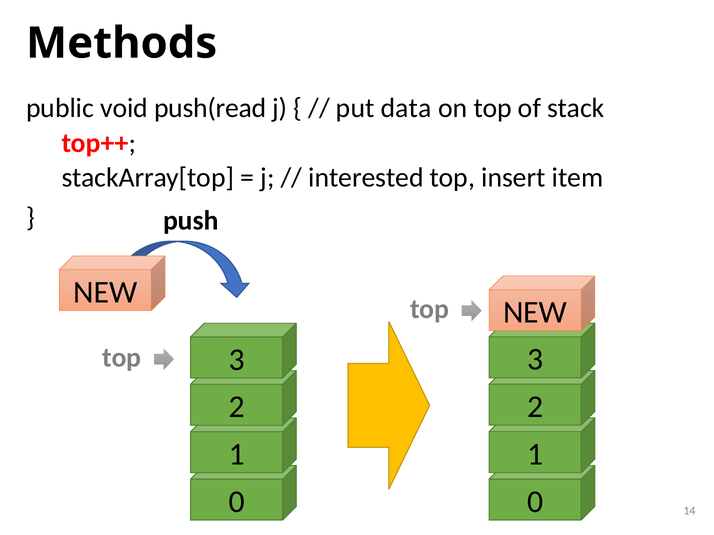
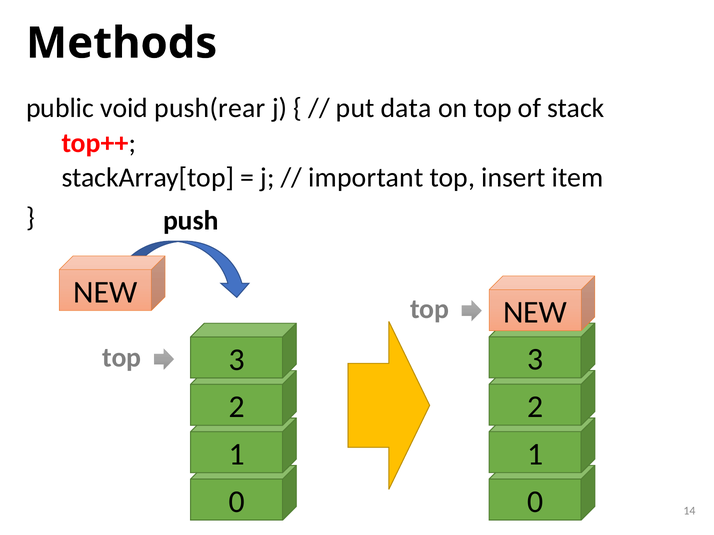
push(read: push(read -> push(rear (210, 108)
interested: interested -> important (366, 178)
